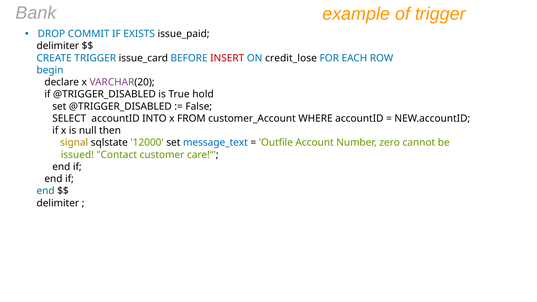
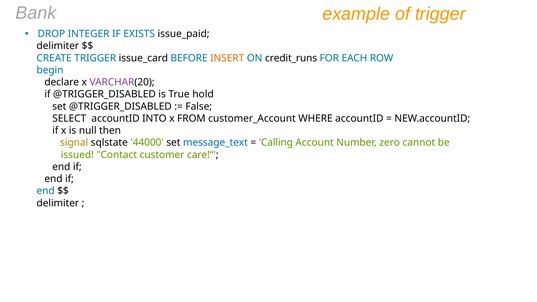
COMMIT: COMMIT -> INTEGER (89, 34)
INSERT colour: red -> orange (227, 58)
credit_lose: credit_lose -> credit_runs (291, 58)
12000: 12000 -> 44000 (147, 143)
Outfile: Outfile -> Calling (276, 143)
